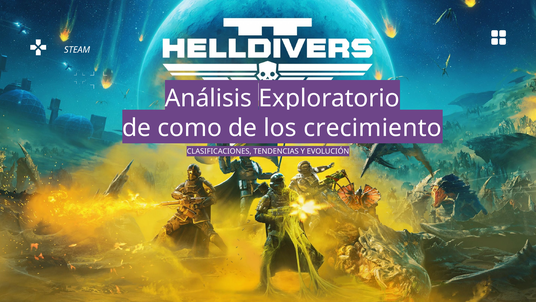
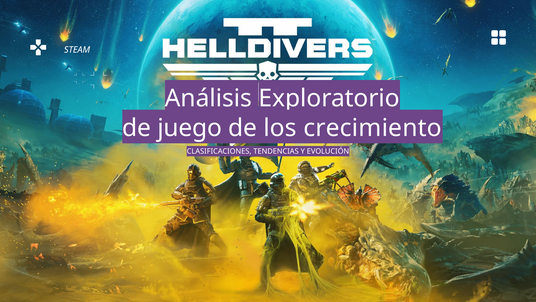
como: como -> juego (190, 128)
